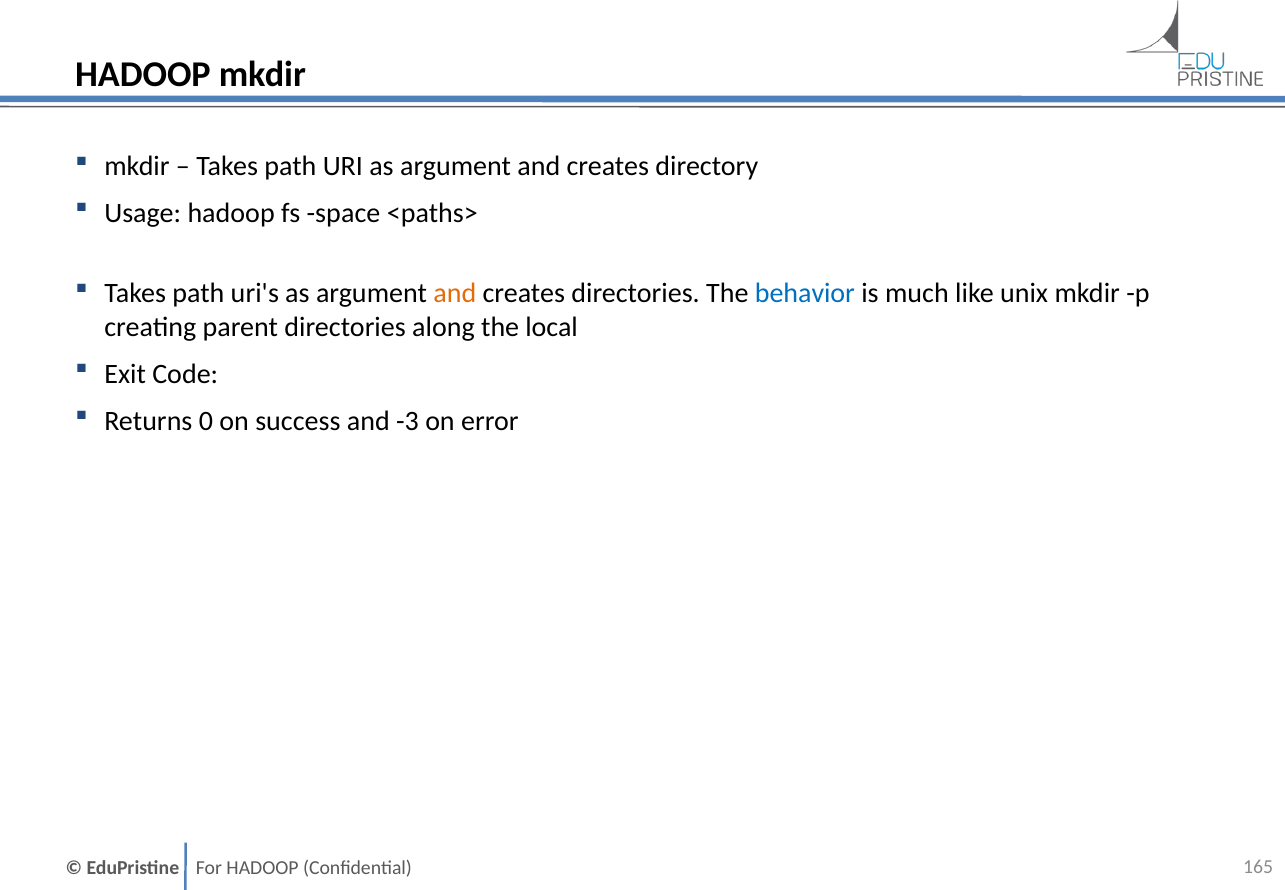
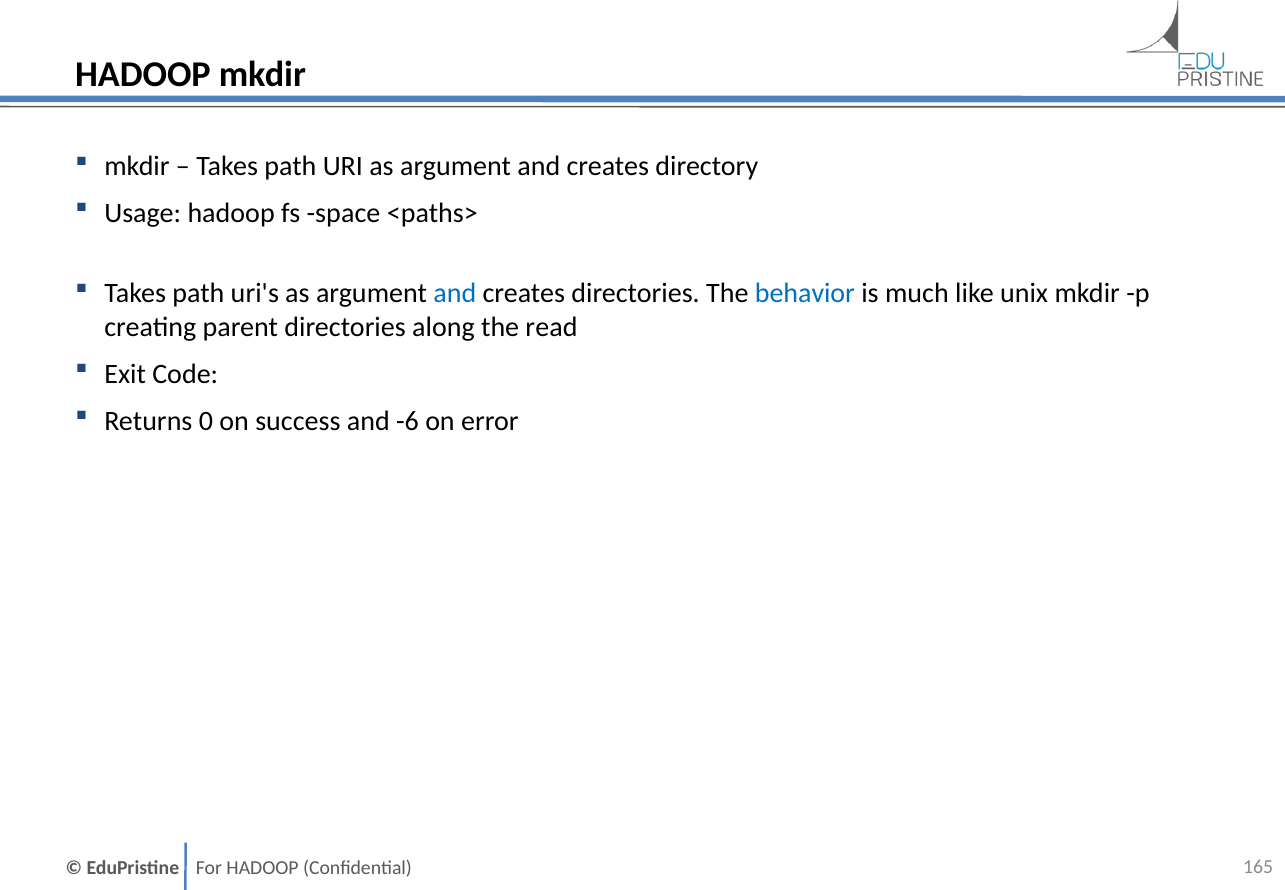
and colour: orange -> blue (455, 294)
local: local -> read (551, 327)
-3: -3 -> -6 (408, 421)
